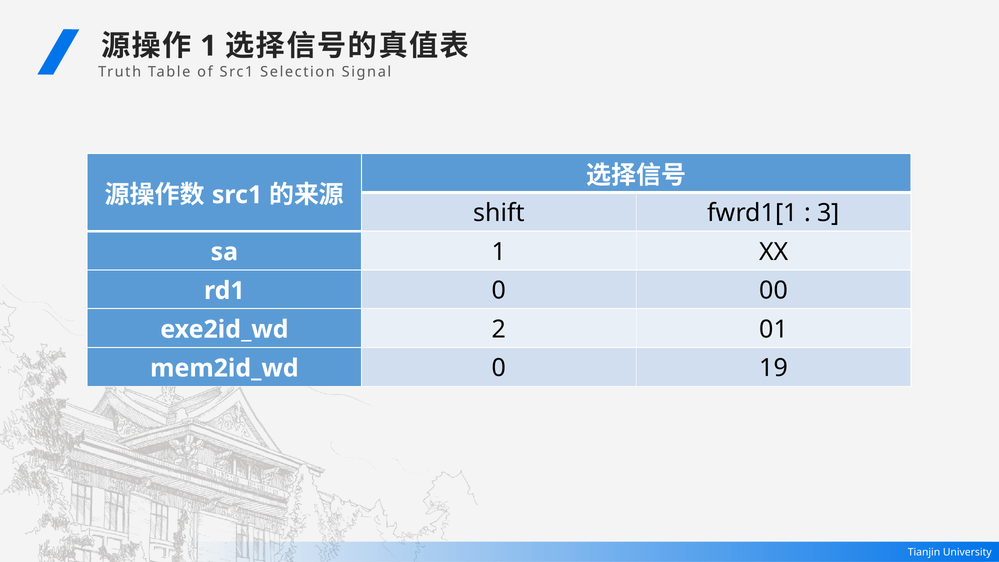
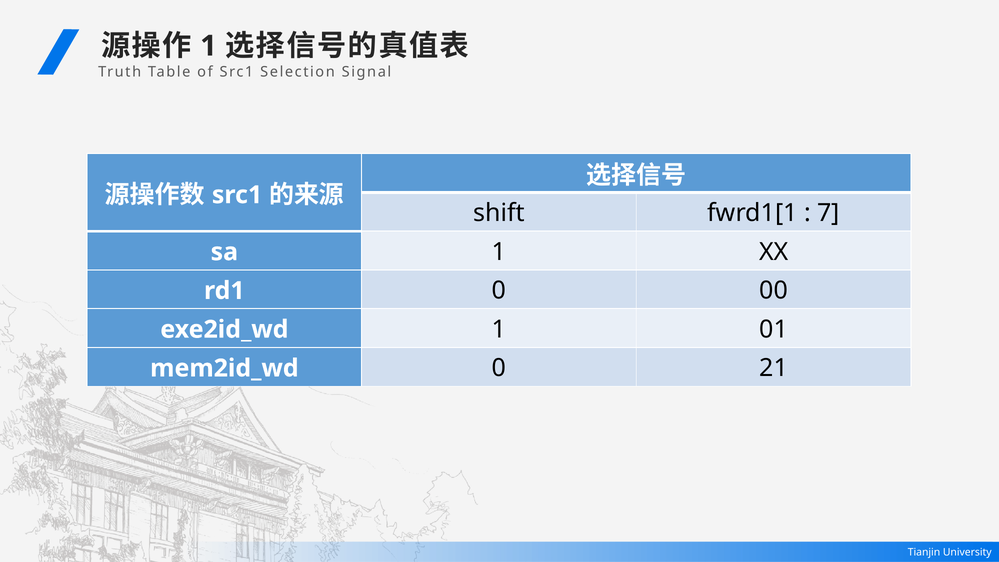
3: 3 -> 7 (828, 213)
2: 2 -> 1 (499, 329)
19: 19 -> 21 (774, 368)
